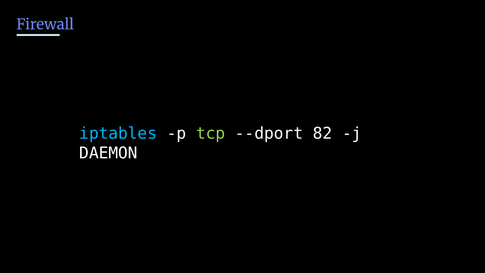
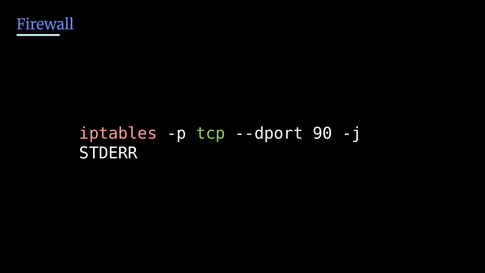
iptables colour: light blue -> pink (118, 133)
82: 82 -> 90 (323, 133)
DAEMON: DAEMON -> STDERR (108, 153)
